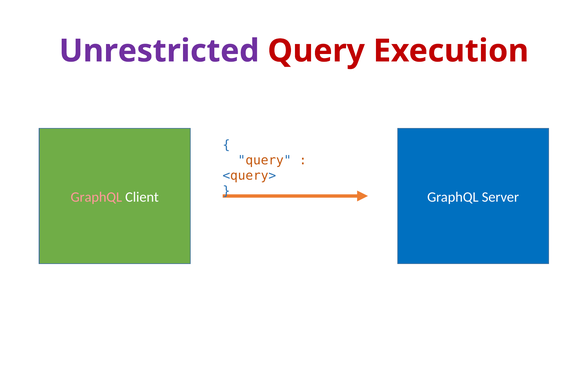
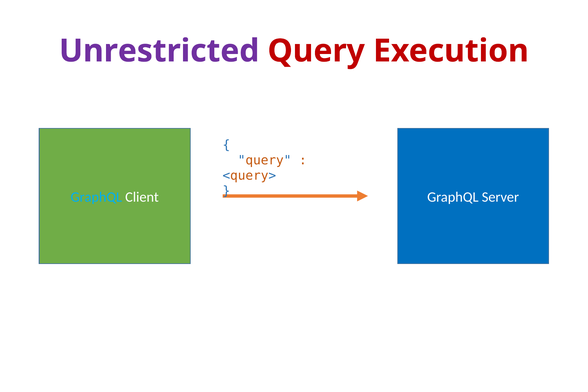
GraphQL colour: pink -> light blue (96, 197)
